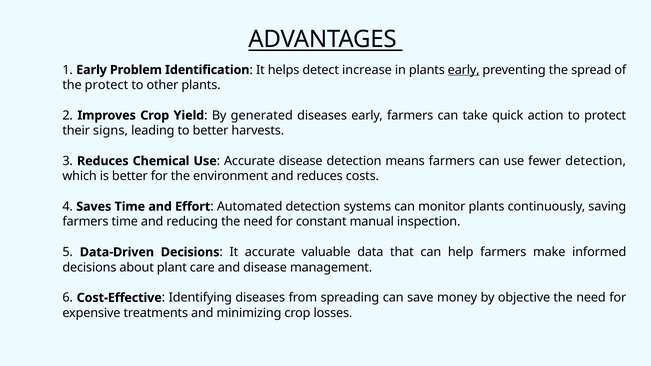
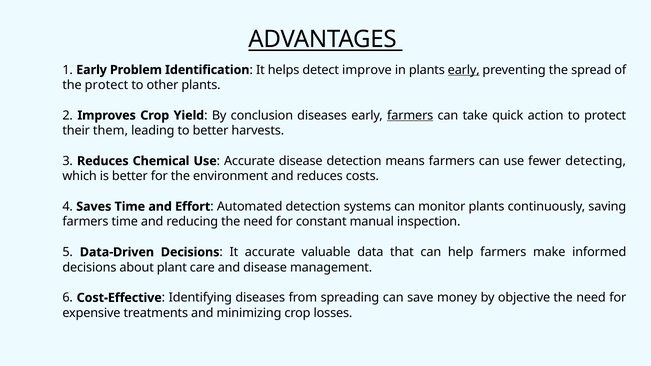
increase: increase -> improve (367, 70)
generated: generated -> conclusion (262, 115)
farmers underline: none -> present (410, 115)
signs: signs -> them (110, 131)
fewer detection: detection -> detecting (596, 161)
